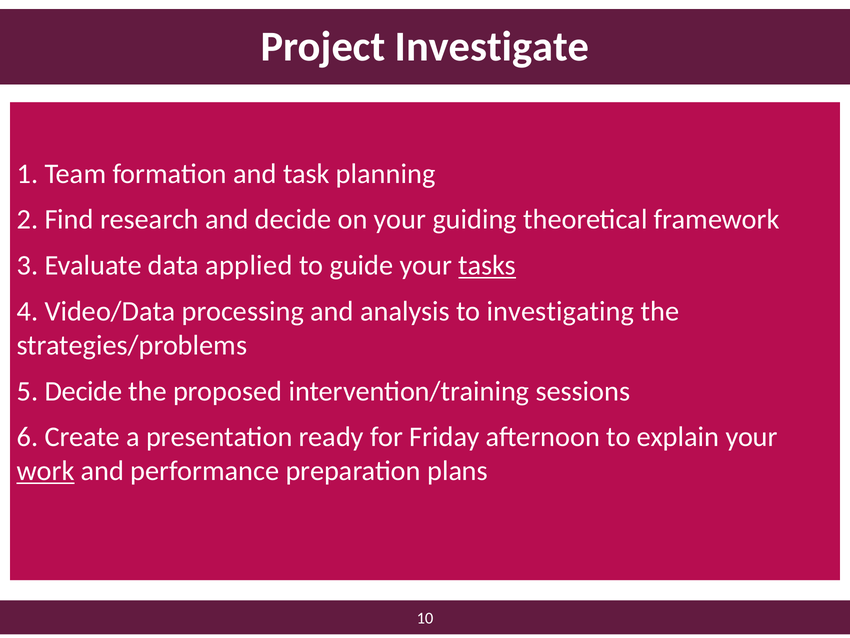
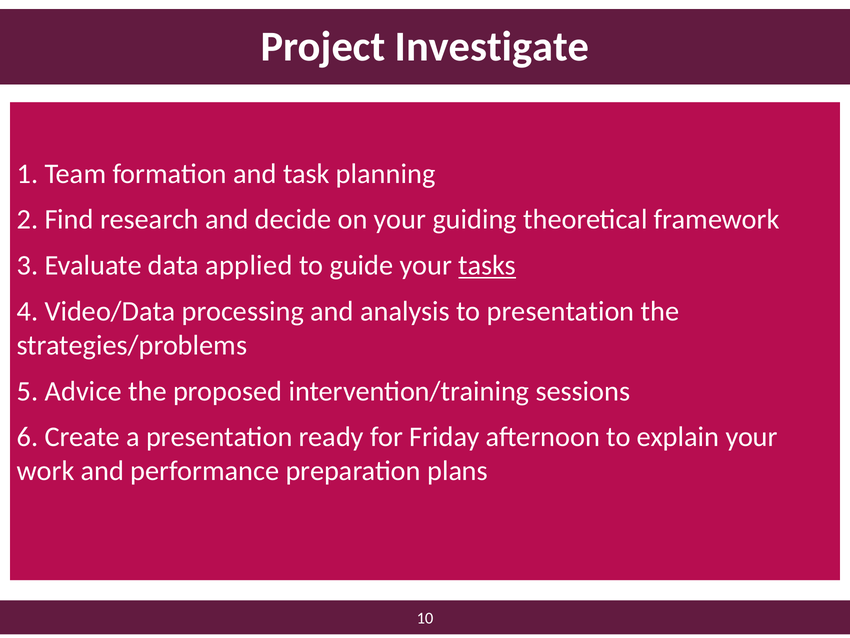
to investigating: investigating -> presentation (561, 311)
5 Decide: Decide -> Advice (83, 391)
work underline: present -> none (46, 471)
